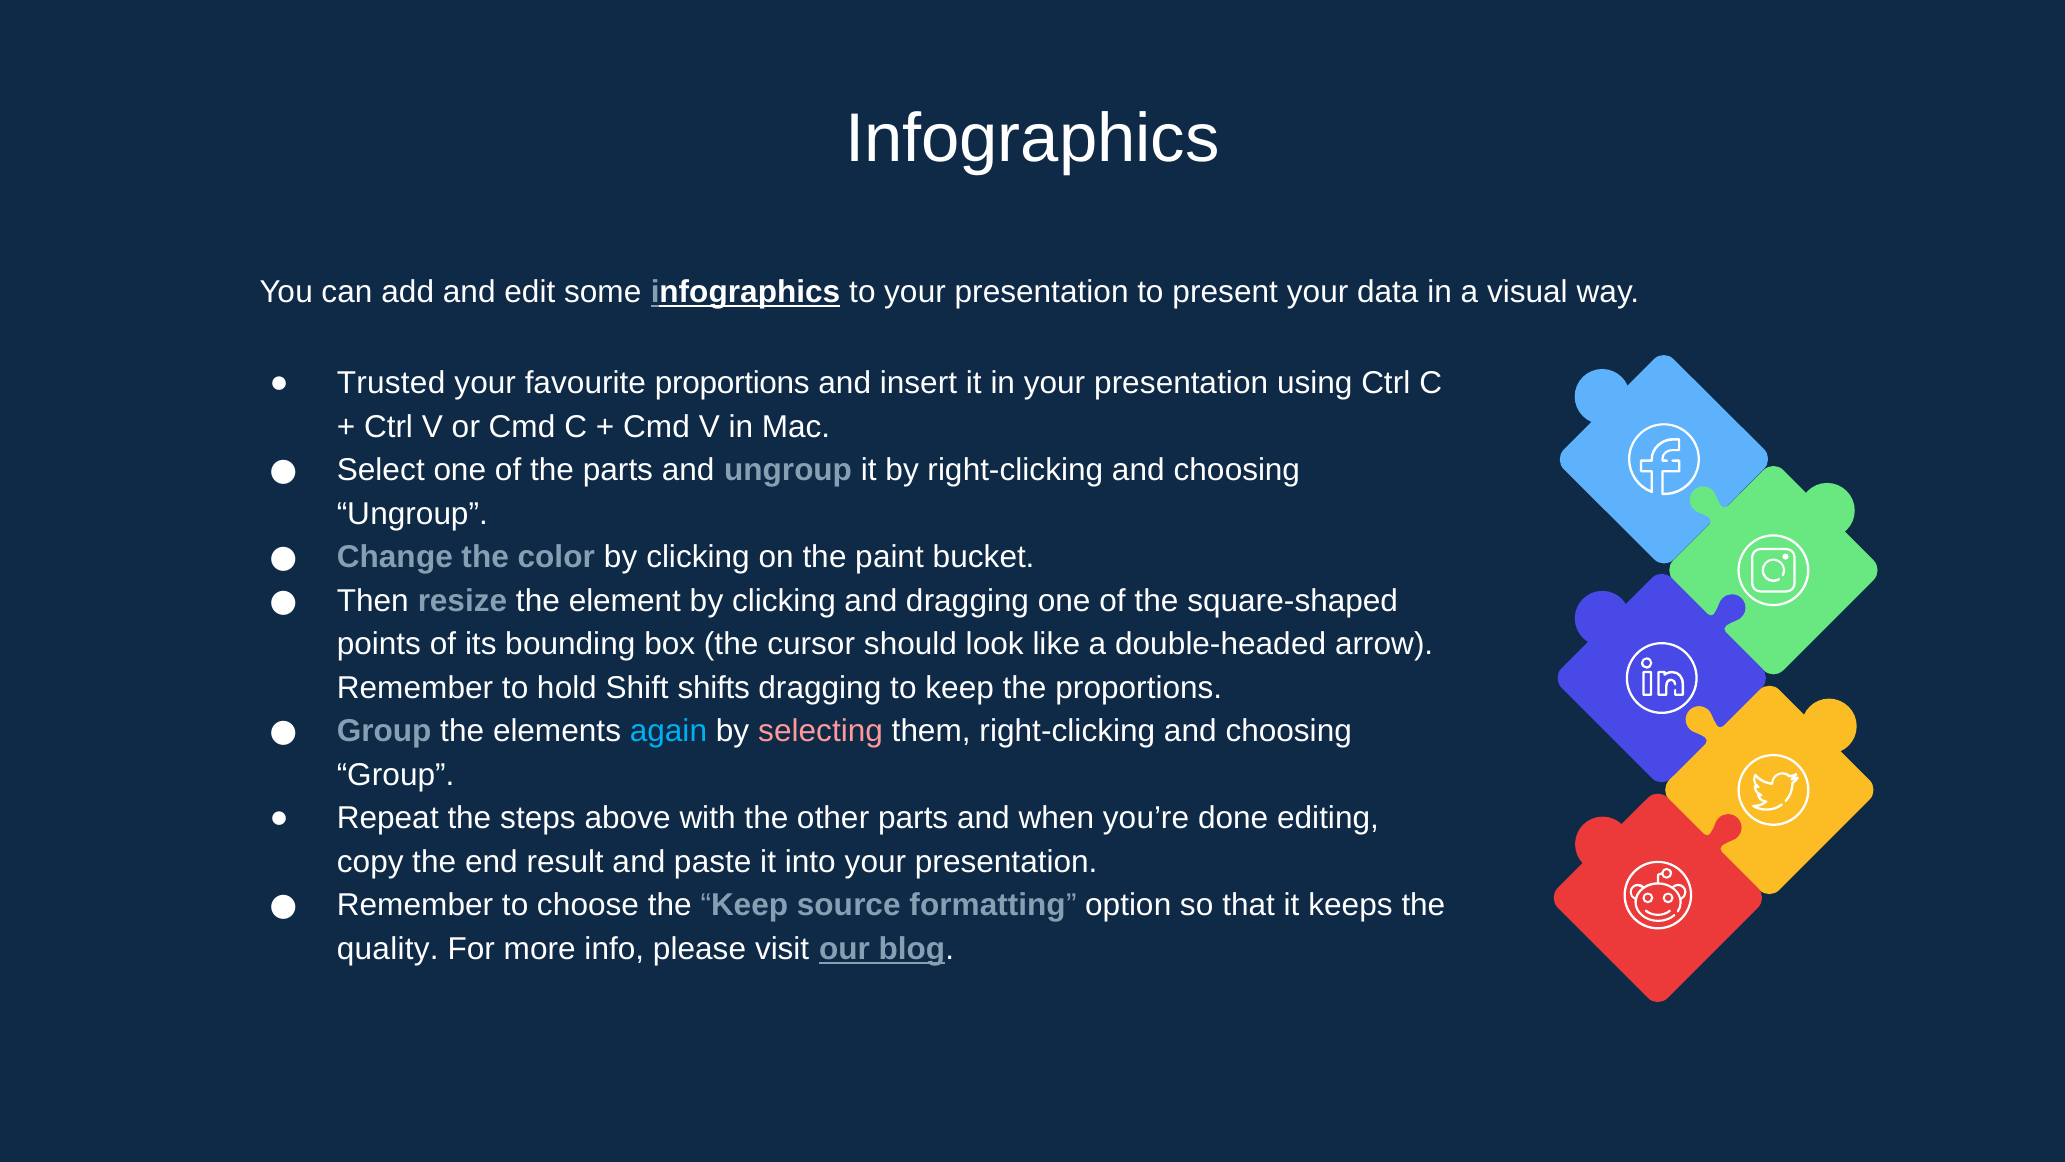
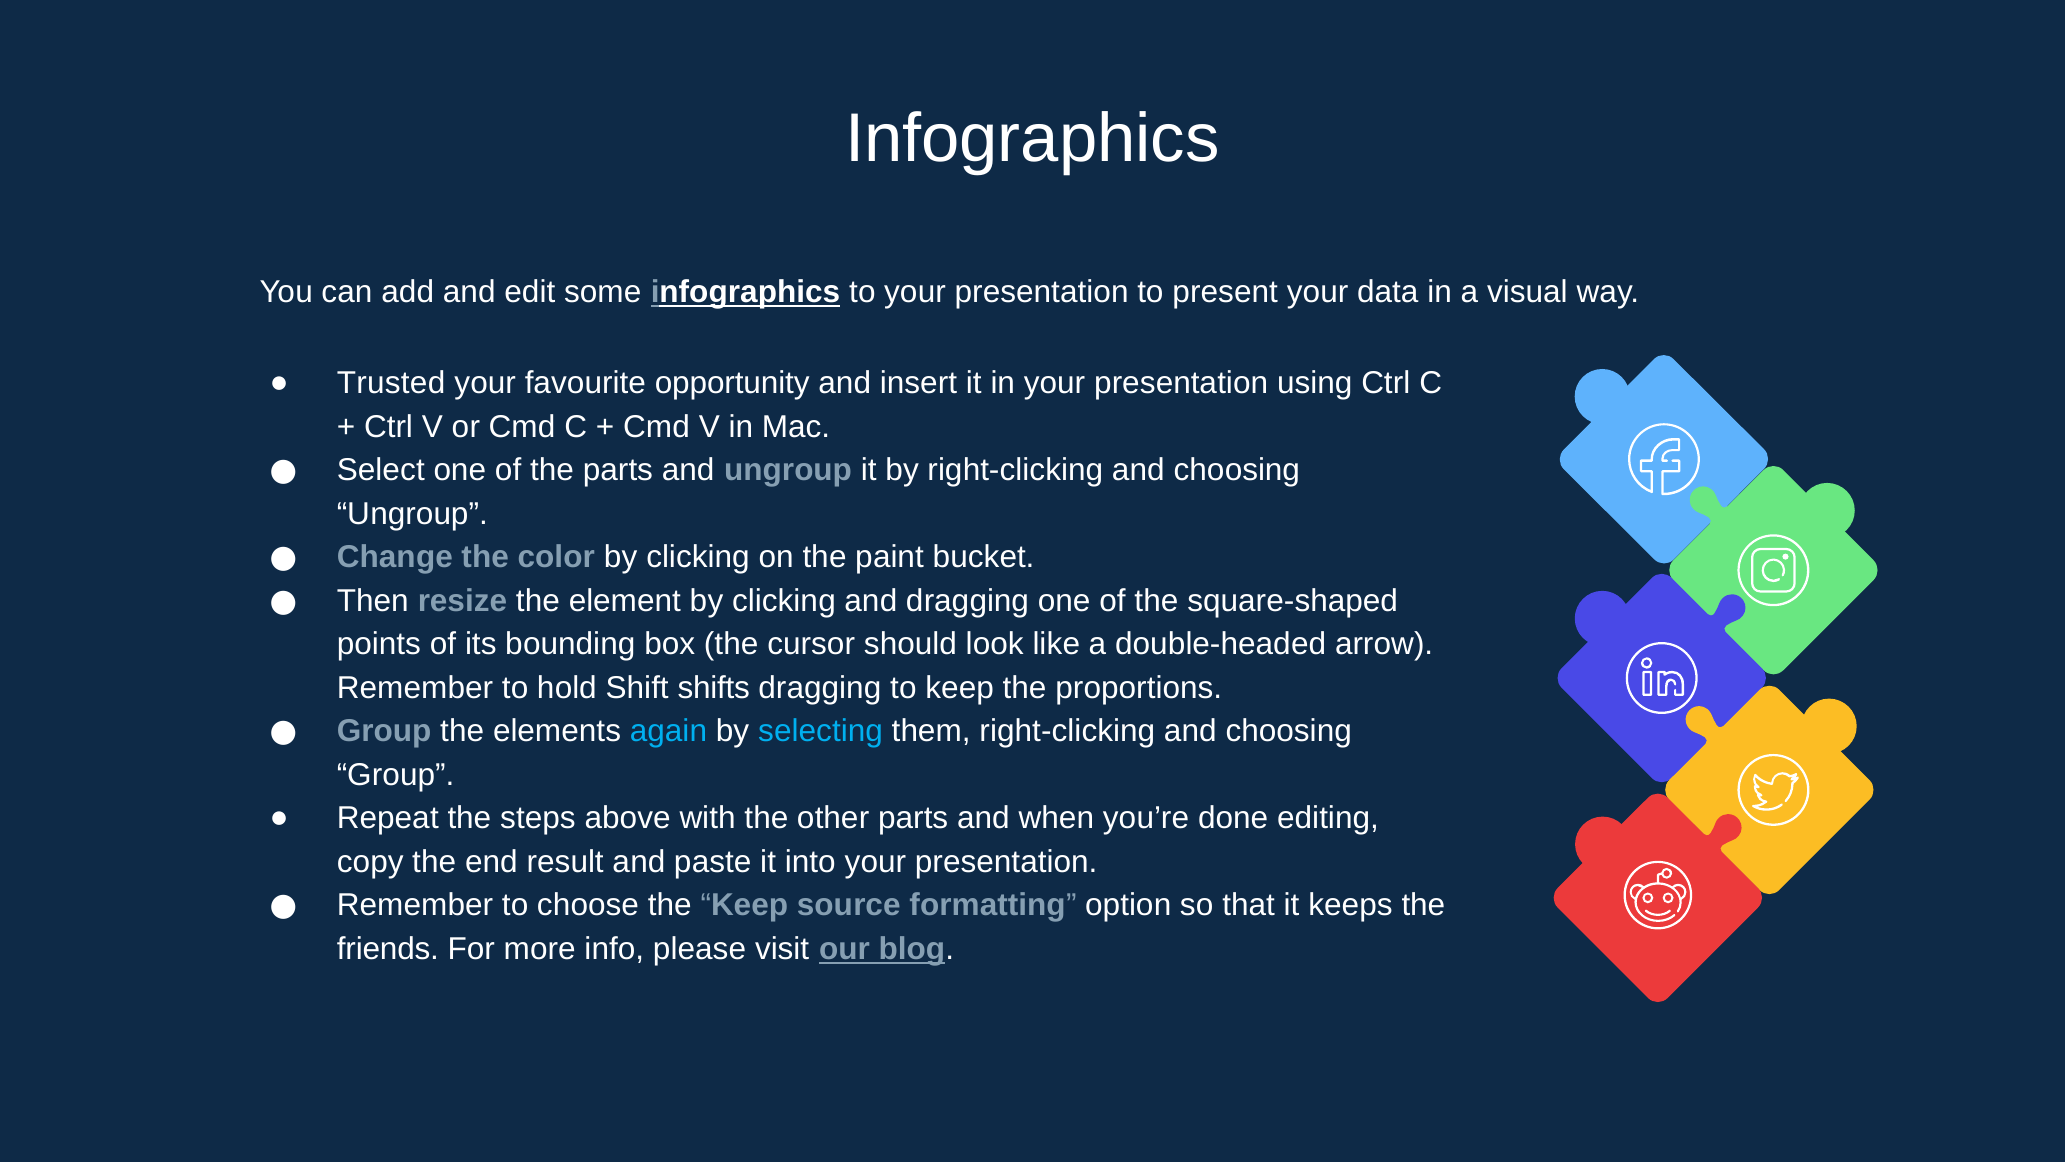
favourite proportions: proportions -> opportunity (732, 383)
selecting colour: pink -> light blue (821, 731)
quality: quality -> friends (388, 949)
